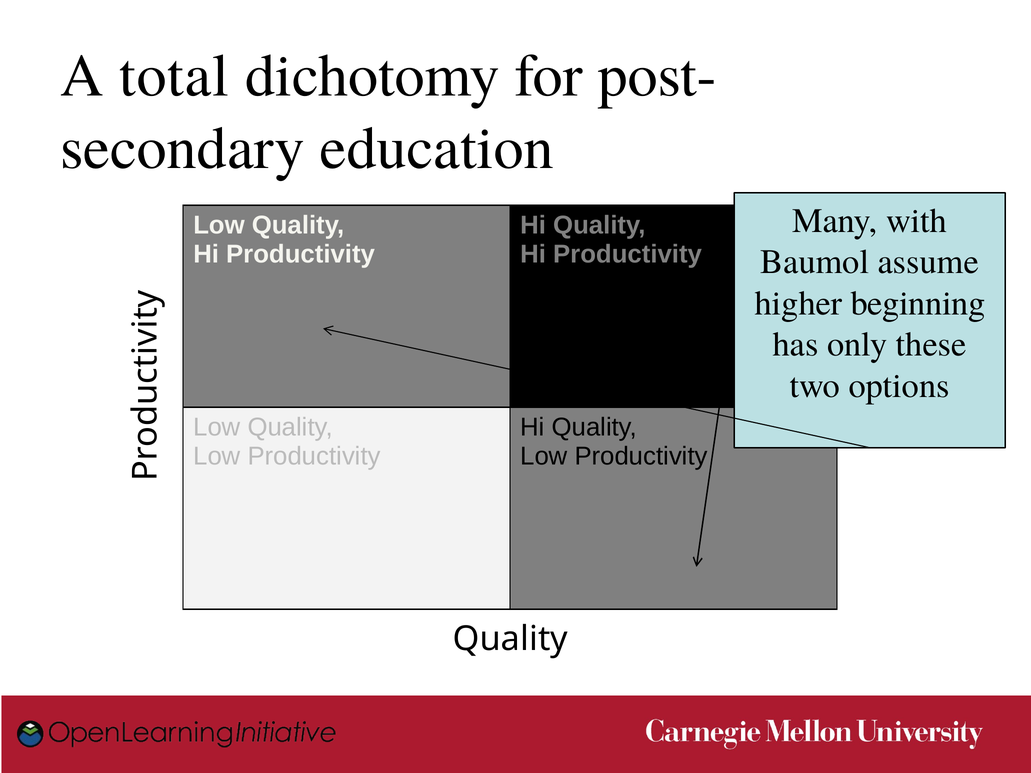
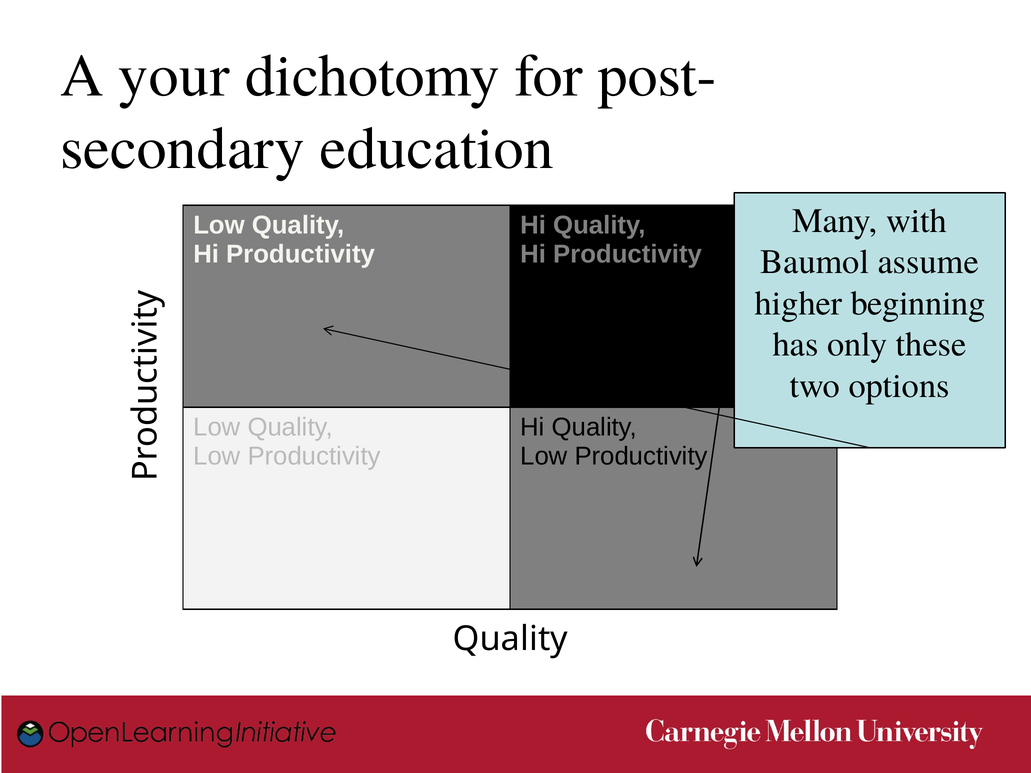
total: total -> your (174, 76)
